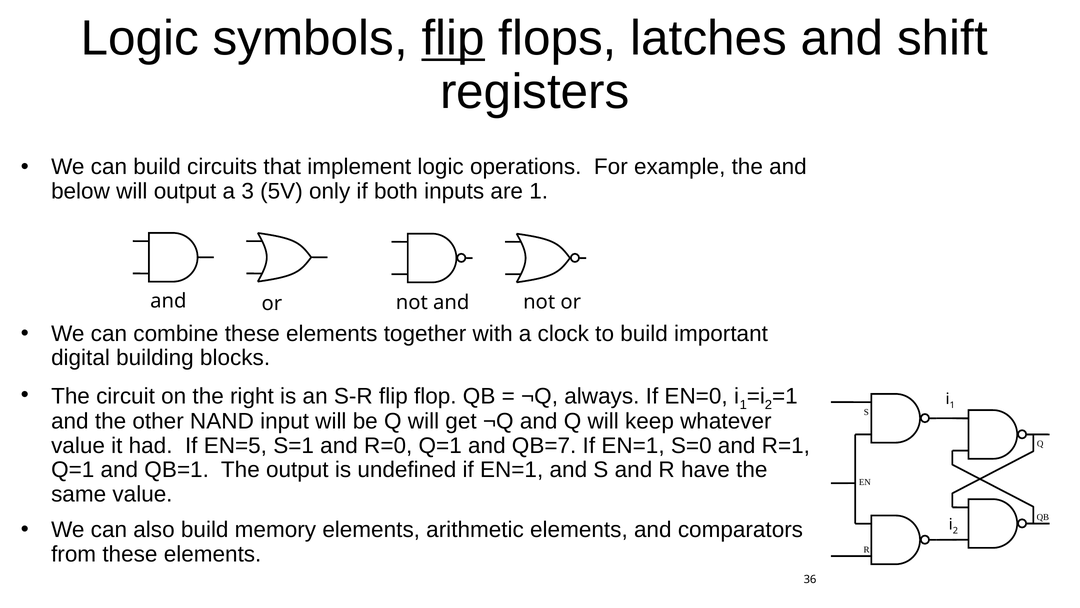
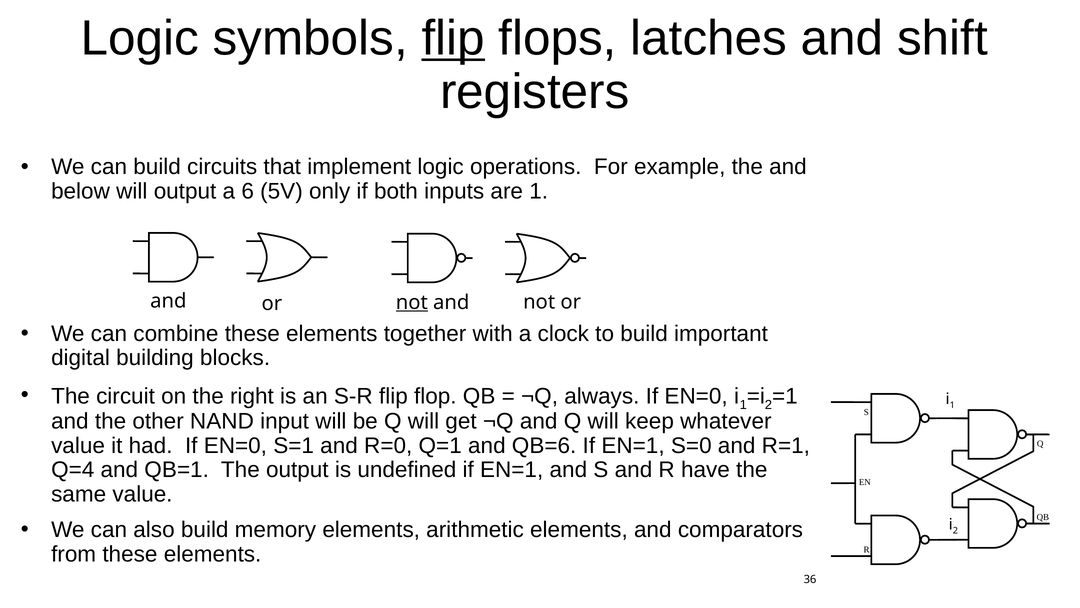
3: 3 -> 6 (248, 191)
not underline: none -> present (412, 302)
had If EN=5: EN=5 -> EN=0 (235, 445)
QB=7: QB=7 -> QB=6 (544, 445)
Q=1: Q=1 -> Q=4 (73, 470)
